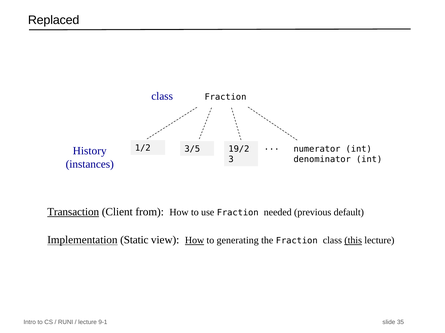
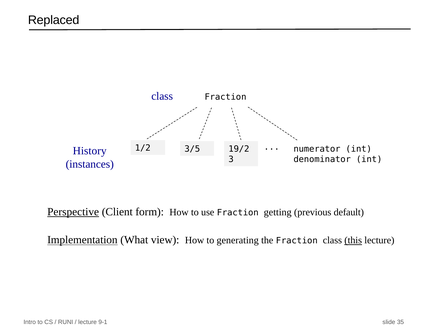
Transaction: Transaction -> Perspective (73, 212)
from: from -> form (150, 212)
needed: needed -> getting (278, 213)
Static: Static -> What (134, 240)
How underline: present -> none (195, 241)
